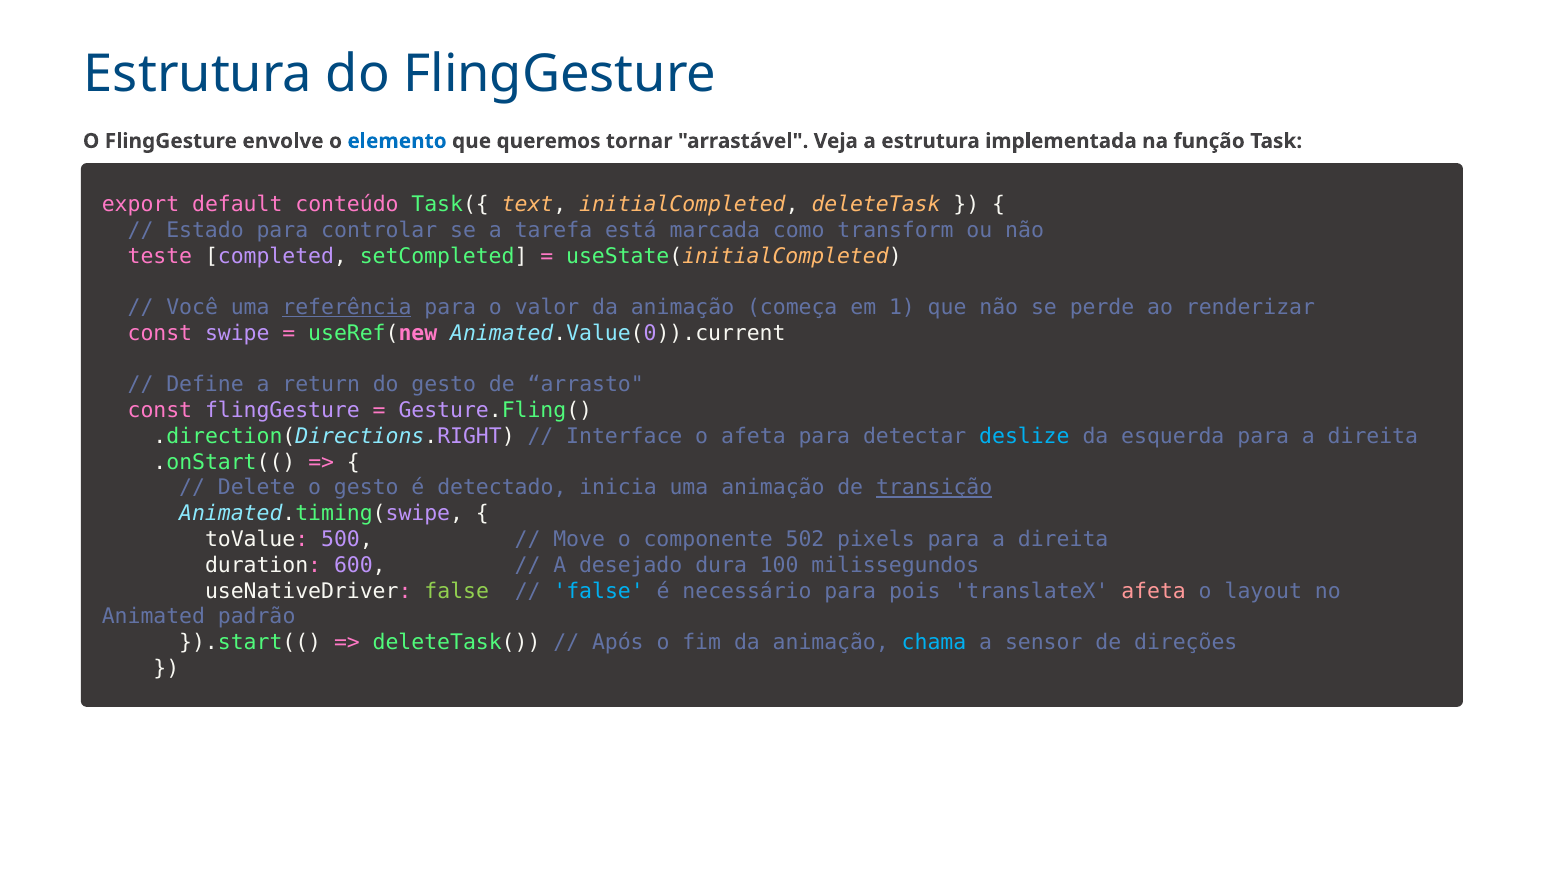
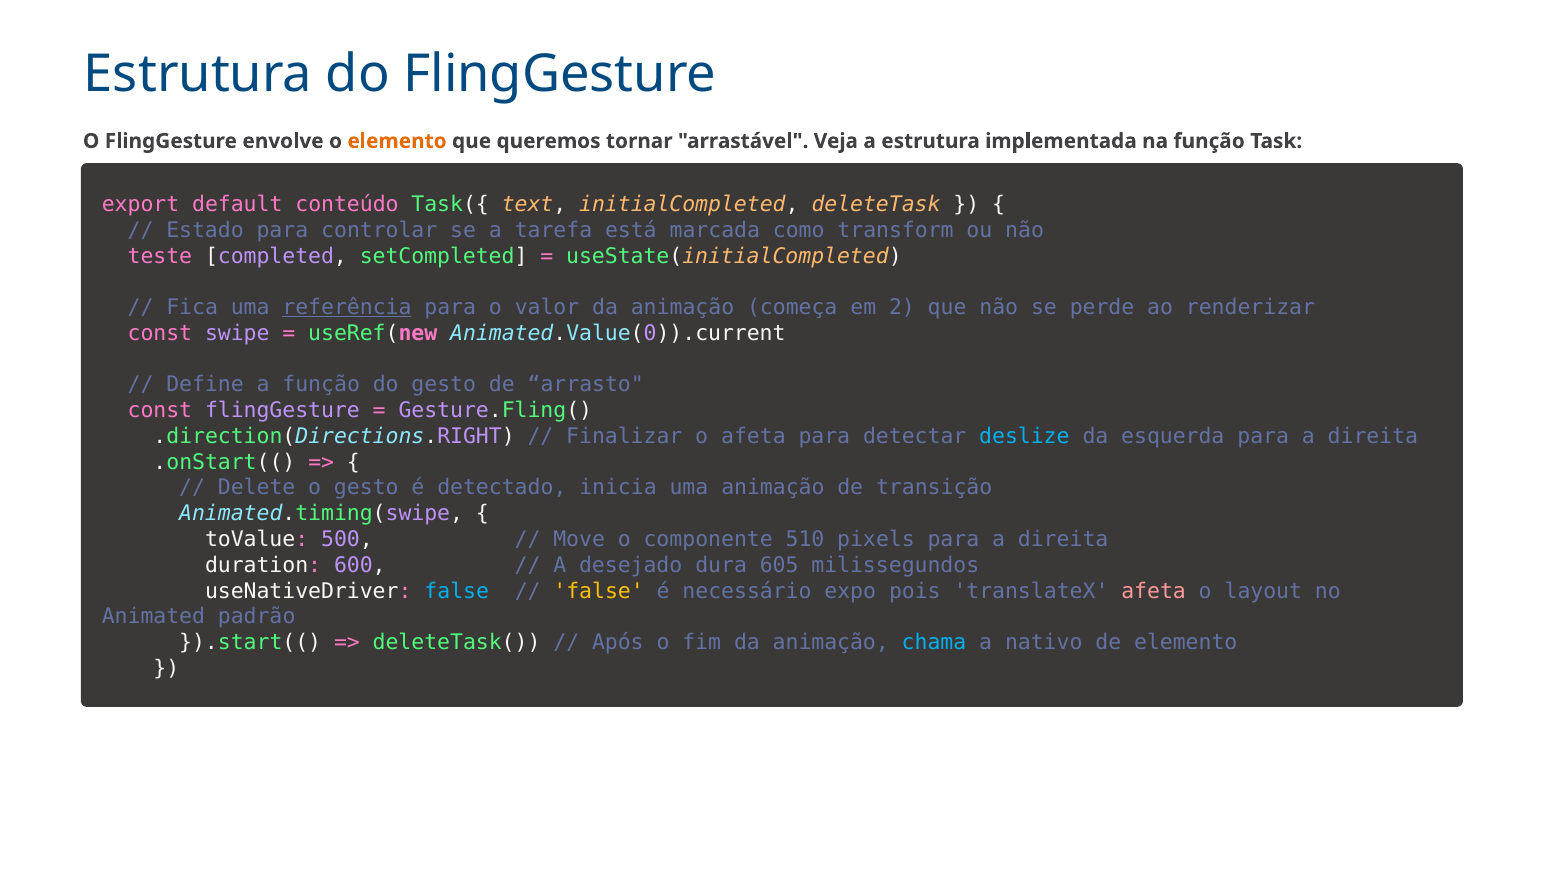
elemento colour: blue -> orange (397, 141)
Você: Você -> Fica (192, 308)
1: 1 -> 2 (902, 308)
a return: return -> função (321, 385)
Interface: Interface -> Finalizar (624, 437)
transição underline: present -> none (934, 488)
502: 502 -> 510 (805, 540)
100: 100 -> 605 (779, 566)
false colour: light green -> light blue (457, 591)
false colour: light blue -> yellow (599, 591)
necessário para: para -> expo (850, 591)
sensor: sensor -> nativo (1044, 643)
de direções: direções -> elemento (1186, 643)
